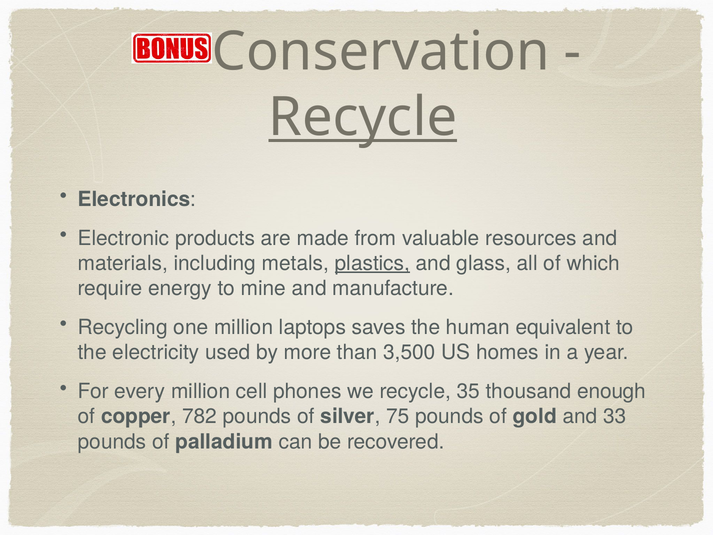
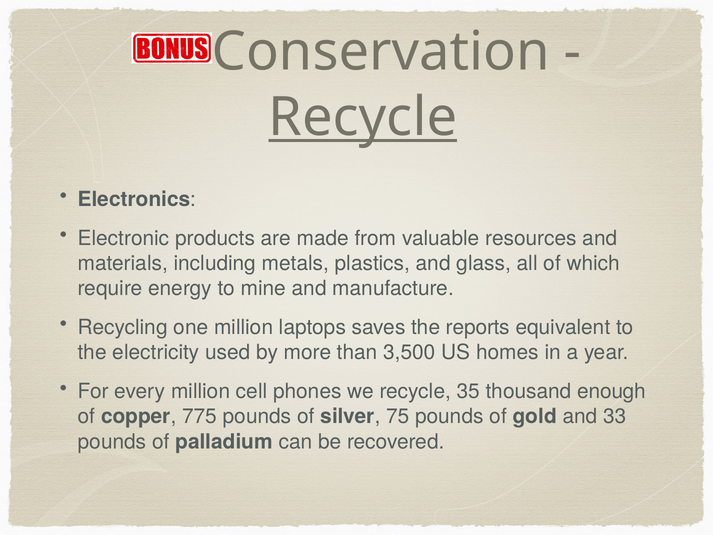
plastics underline: present -> none (372, 263)
human: human -> reports (478, 327)
782: 782 -> 775 (200, 416)
